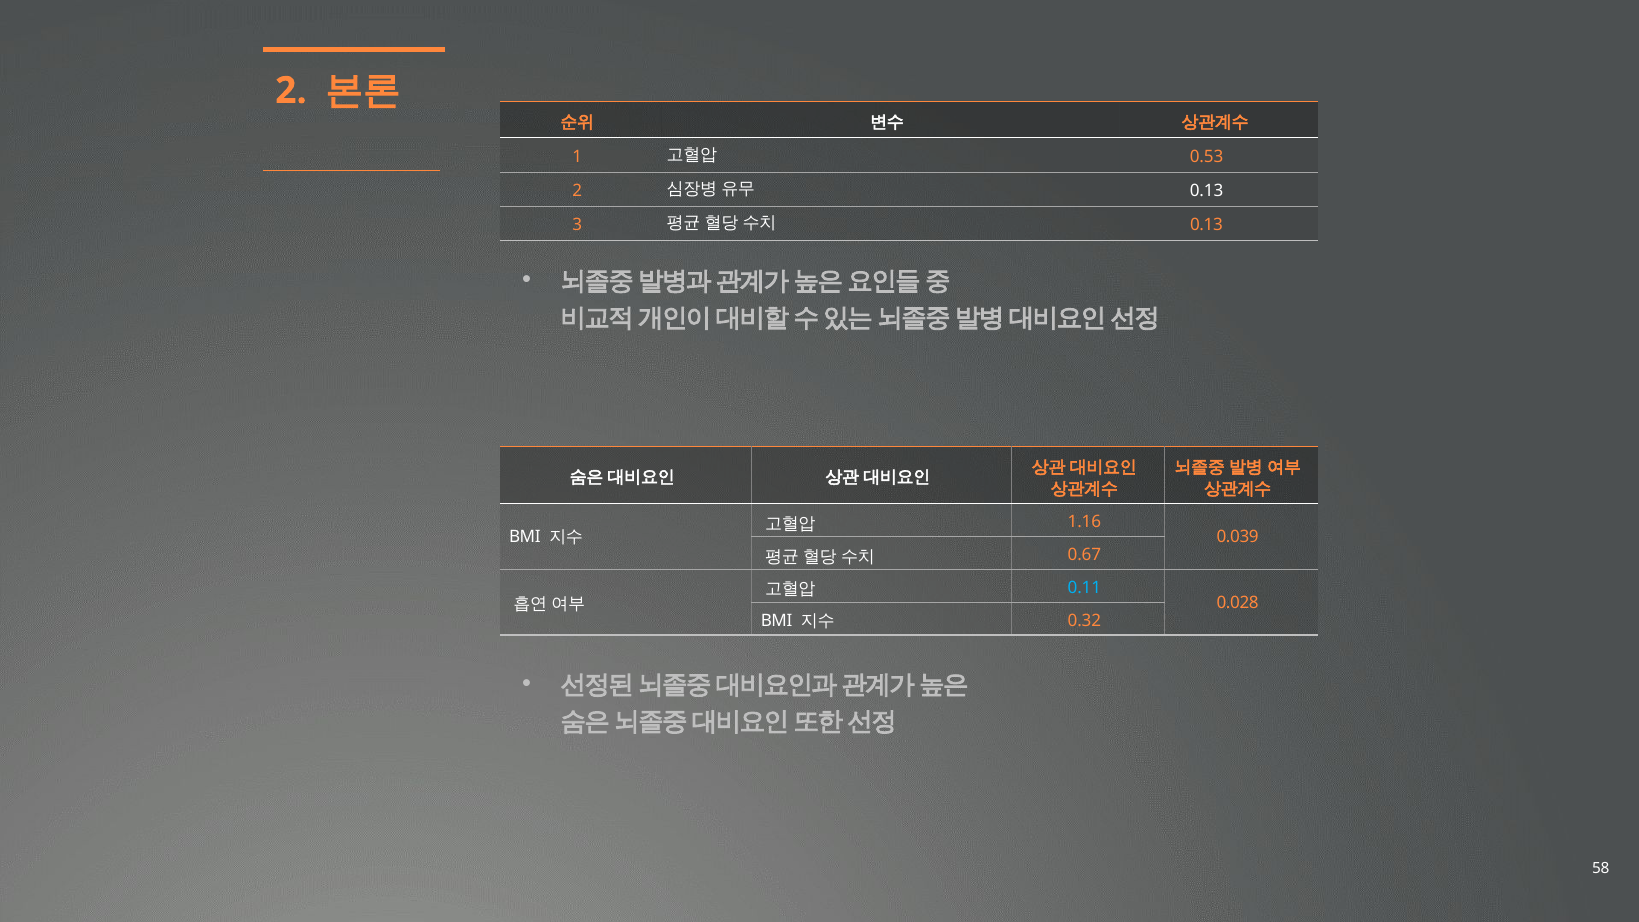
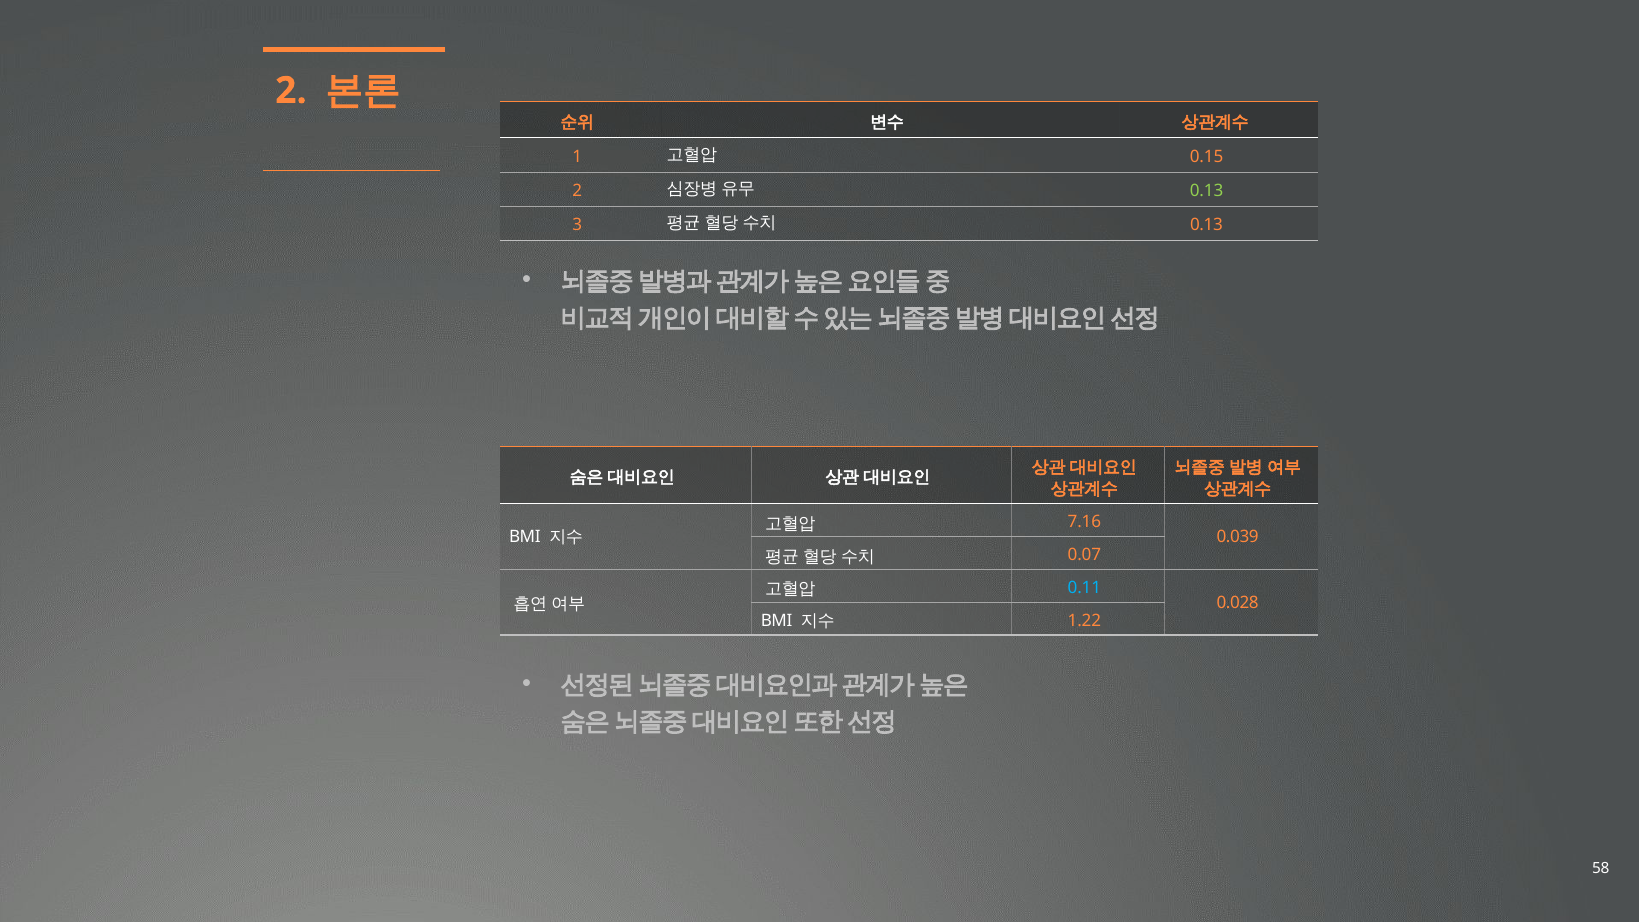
0.53: 0.53 -> 0.15 (1207, 156)
0.13 colour: white -> light green (1207, 191)
1.16: 1.16 -> 7.16 (1084, 522)
0.67: 0.67 -> 0.07 (1084, 555)
0.32: 0.32 -> 1.22 (1084, 621)
